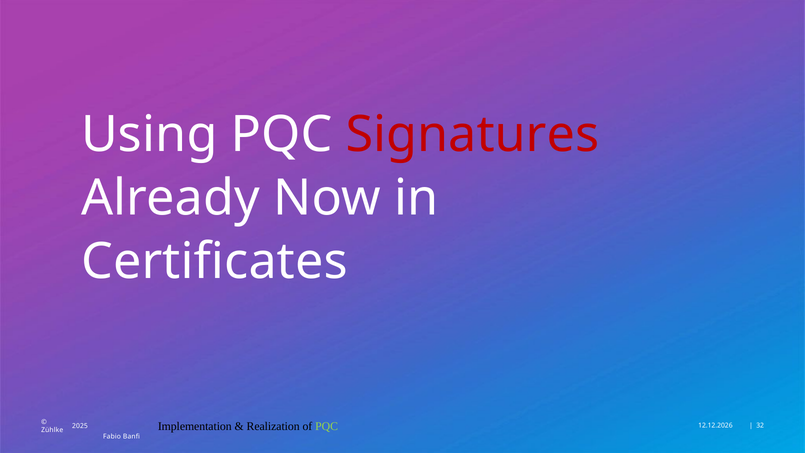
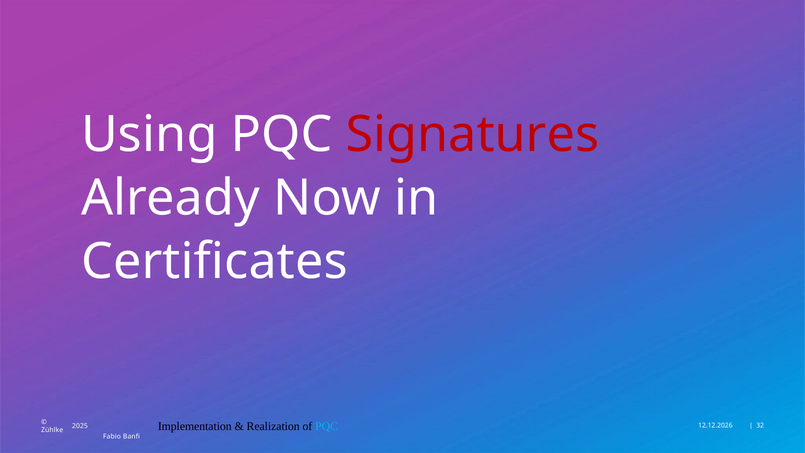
PQC colour: light green -> light blue (327, 426)
